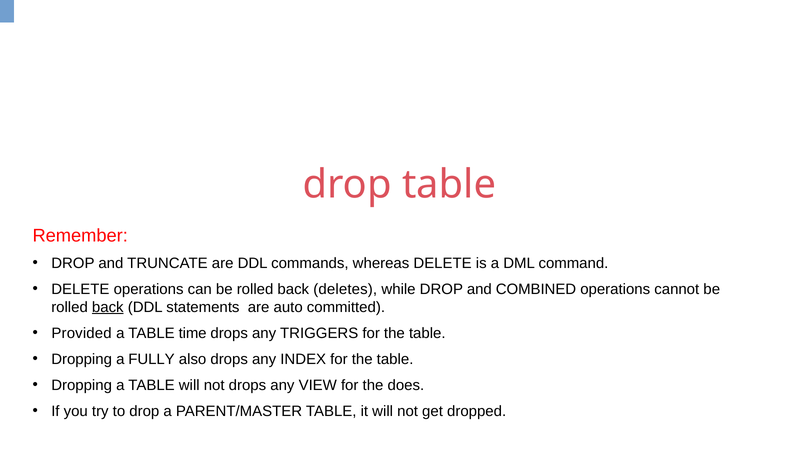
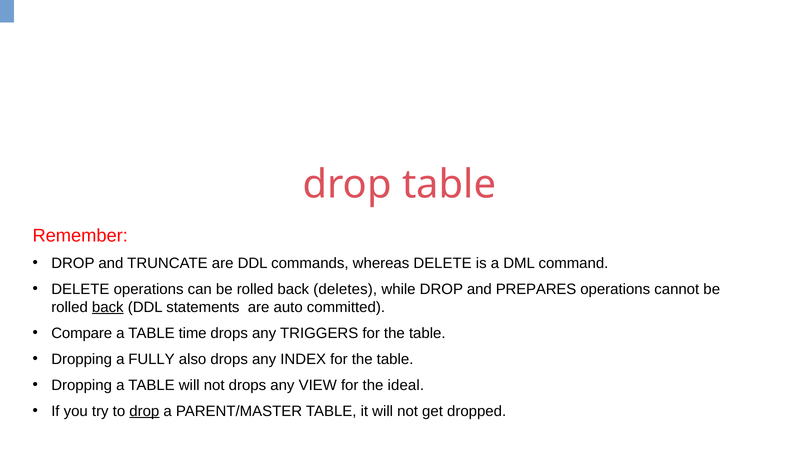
COMBINED: COMBINED -> PREPARES (536, 289)
Provided: Provided -> Compare (82, 333)
does: does -> ideal (406, 385)
drop underline: none -> present (144, 411)
